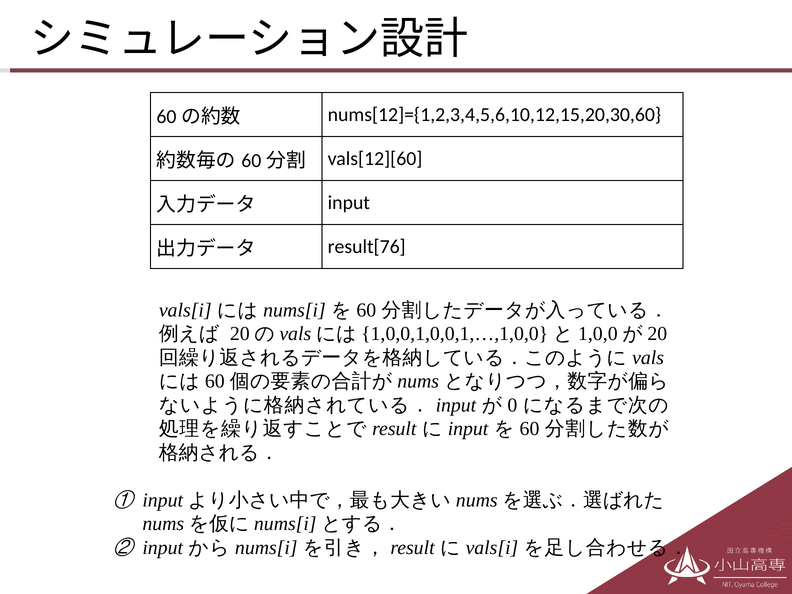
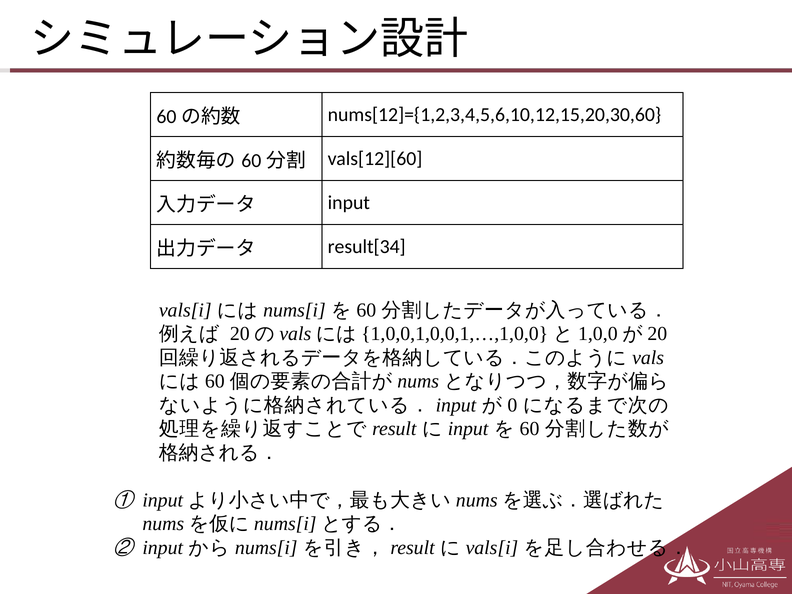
result[76: result[76 -> result[34 (367, 247)
